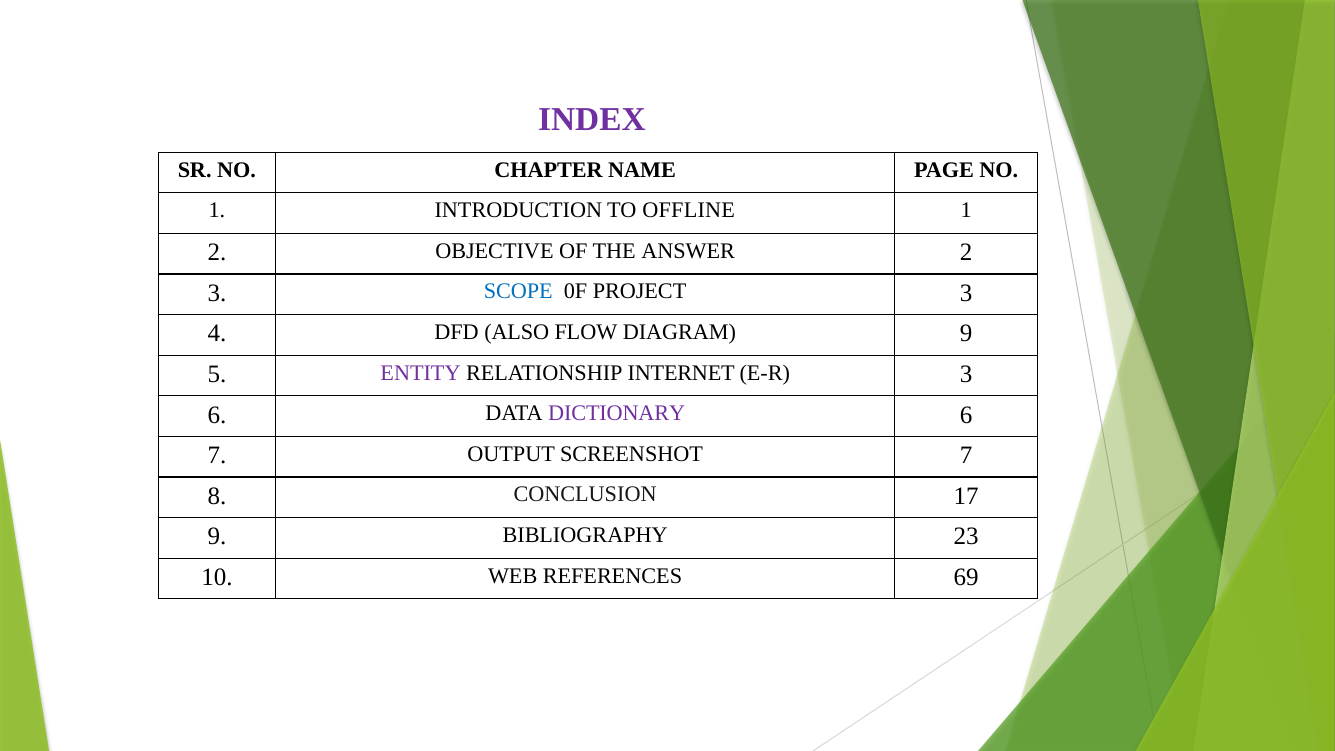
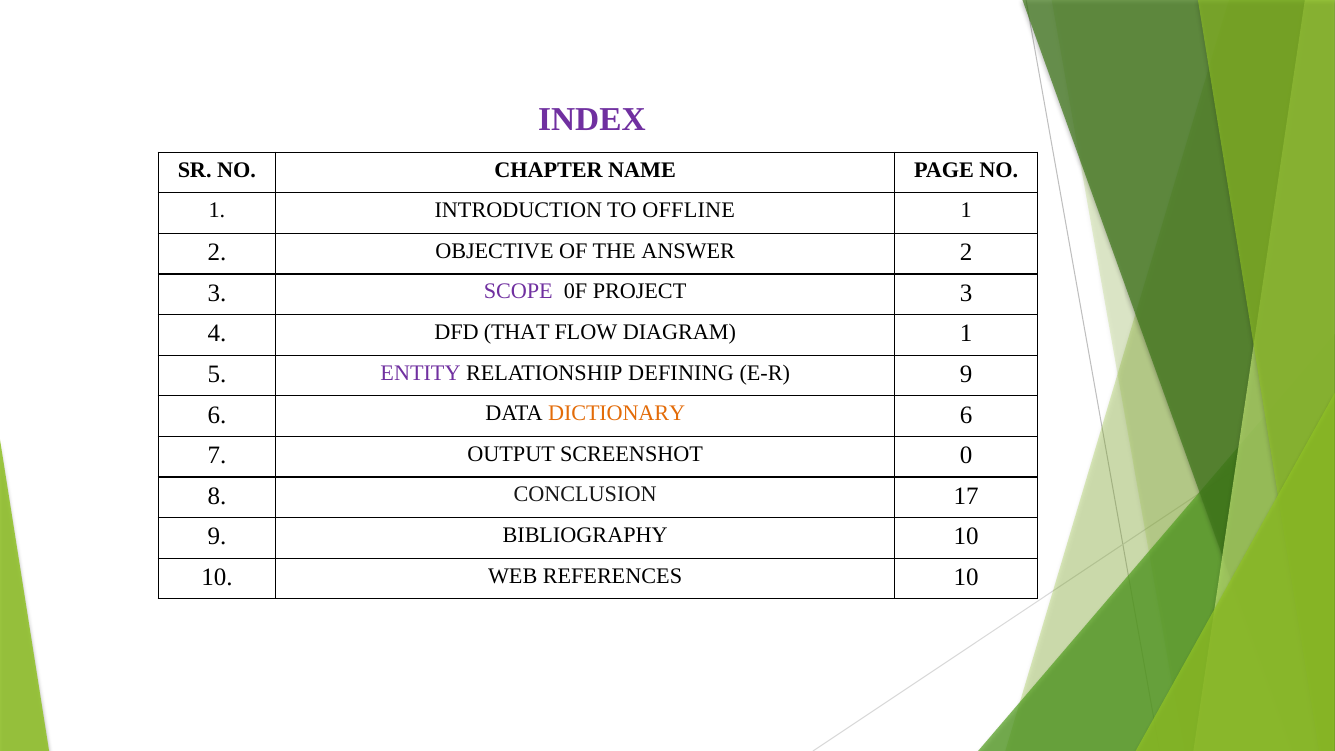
SCOPE colour: blue -> purple (518, 291)
ALSO: ALSO -> THAT (517, 332)
DIAGRAM 9: 9 -> 1 (966, 334)
INTERNET: INTERNET -> DEFINING (681, 373)
E-R 3: 3 -> 9 (966, 374)
DICTIONARY colour: purple -> orange (617, 413)
SCREENSHOT 7: 7 -> 0 (966, 455)
BIBLIOGRAPHY 23: 23 -> 10 (966, 537)
REFERENCES 69: 69 -> 10 (966, 577)
